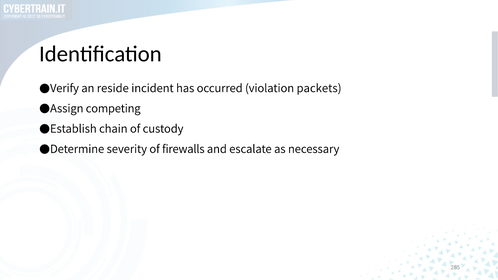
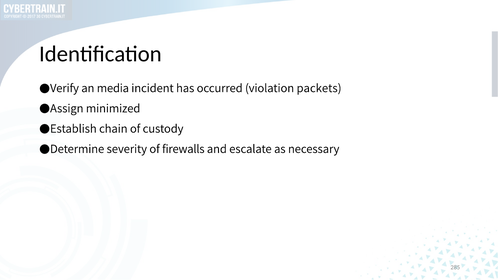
reside: reside -> media (113, 88)
competing: competing -> minimized (113, 108)
